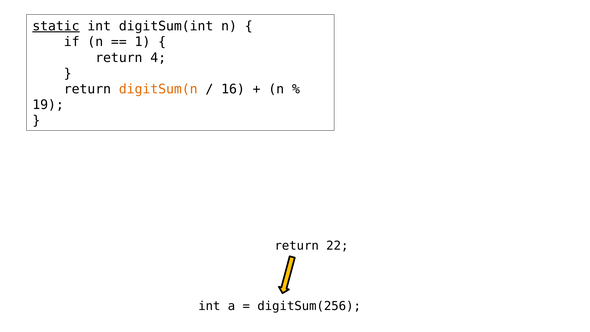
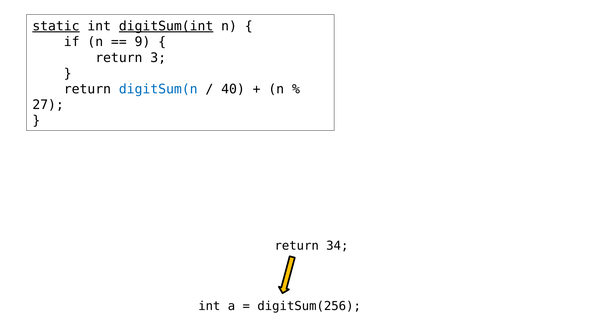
digitSum(int underline: none -> present (166, 26)
1: 1 -> 9 (142, 42)
4: 4 -> 3 (158, 58)
digitSum(n colour: orange -> blue (158, 89)
16: 16 -> 40 (233, 89)
19: 19 -> 27 (48, 105)
22: 22 -> 34 (337, 246)
